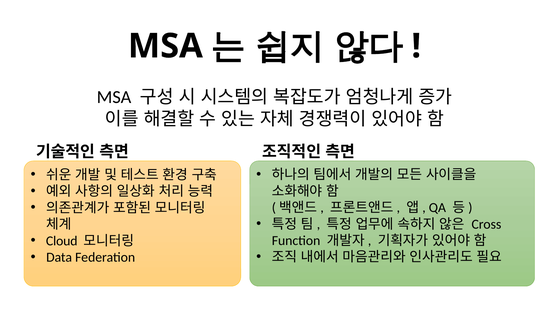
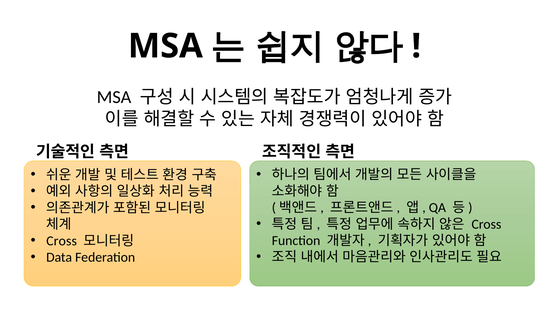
Cloud: Cloud -> Cross (62, 241)
